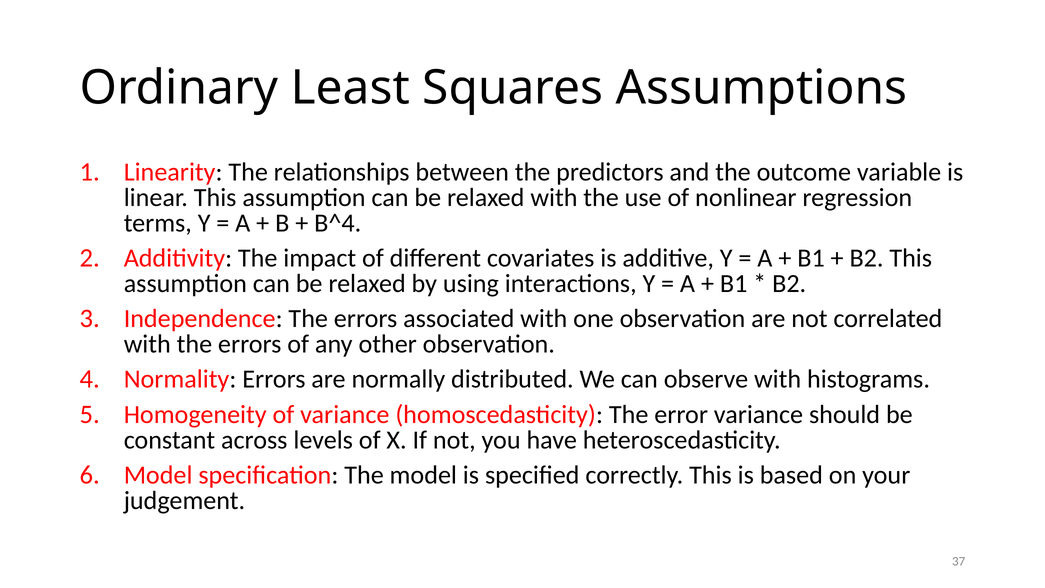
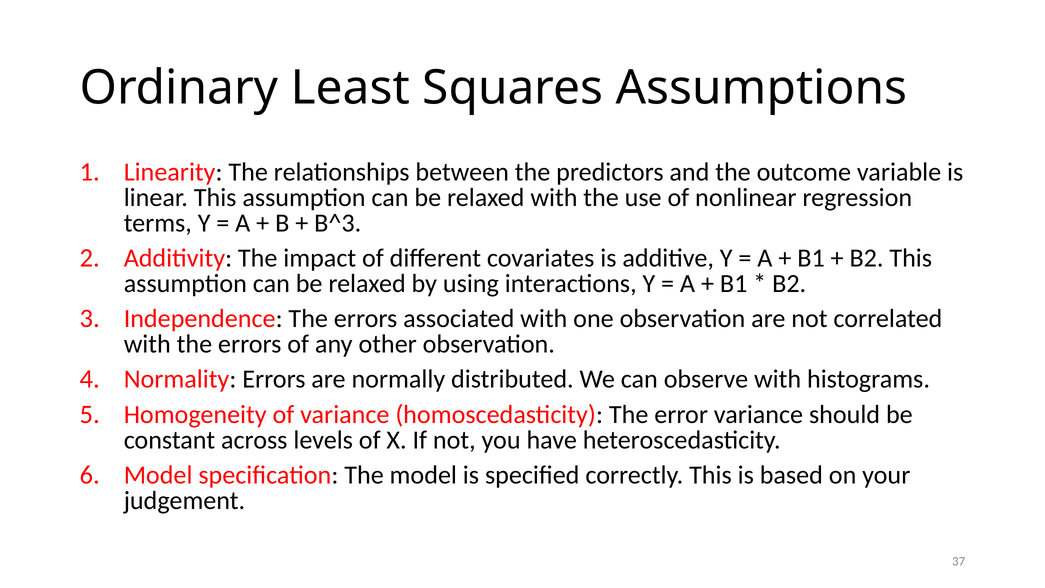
B^4: B^4 -> B^3 (338, 223)
